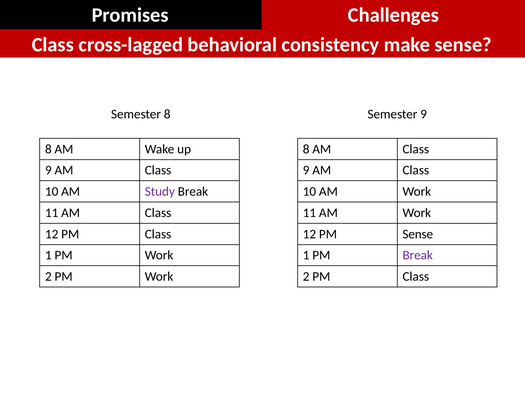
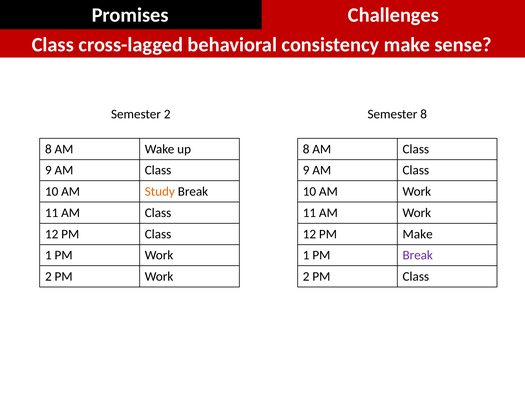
Semester 8: 8 -> 2 (167, 114)
Semester 9: 9 -> 8 (424, 114)
Study colour: purple -> orange (160, 192)
PM Sense: Sense -> Make (418, 235)
